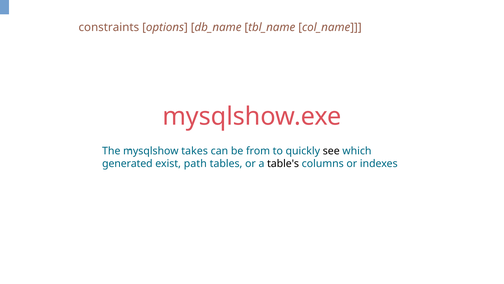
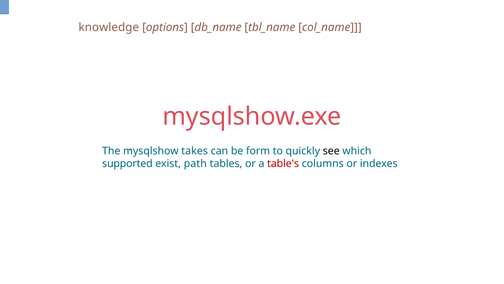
constraints: constraints -> knowledge (109, 27)
from: from -> form (258, 151)
generated: generated -> supported (127, 164)
table's colour: black -> red (283, 164)
